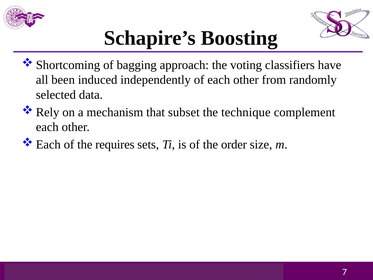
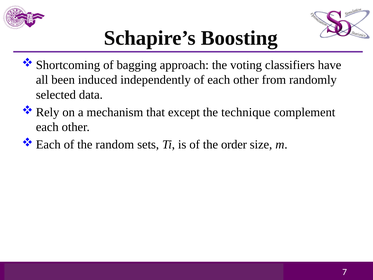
subset: subset -> except (184, 112)
requires: requires -> random (115, 144)
